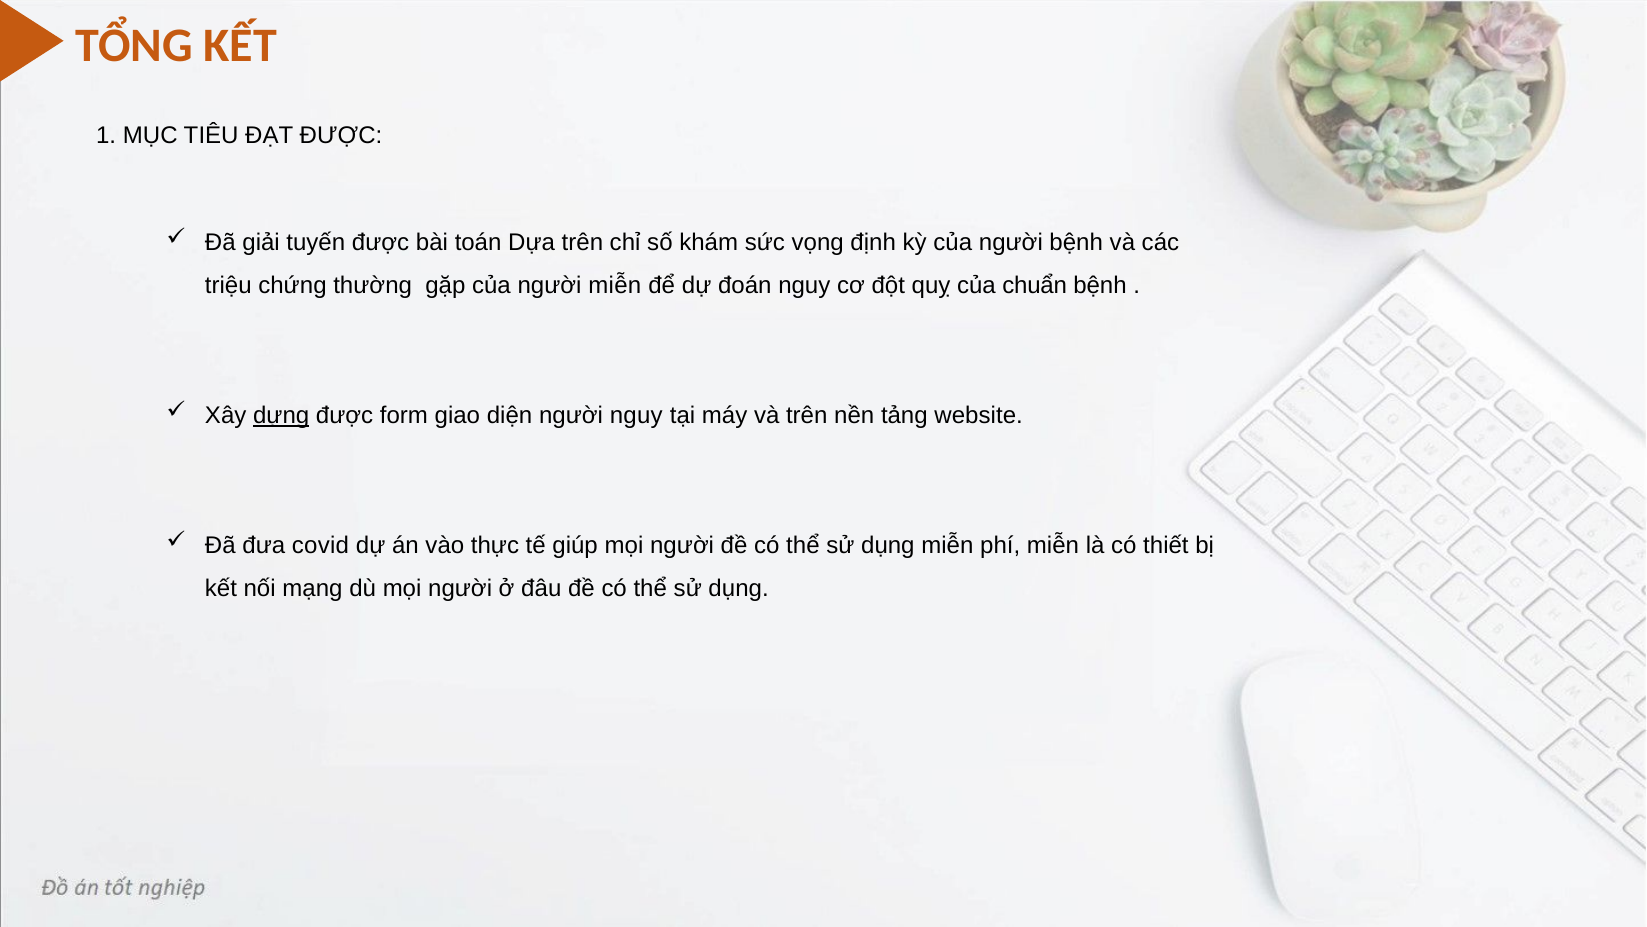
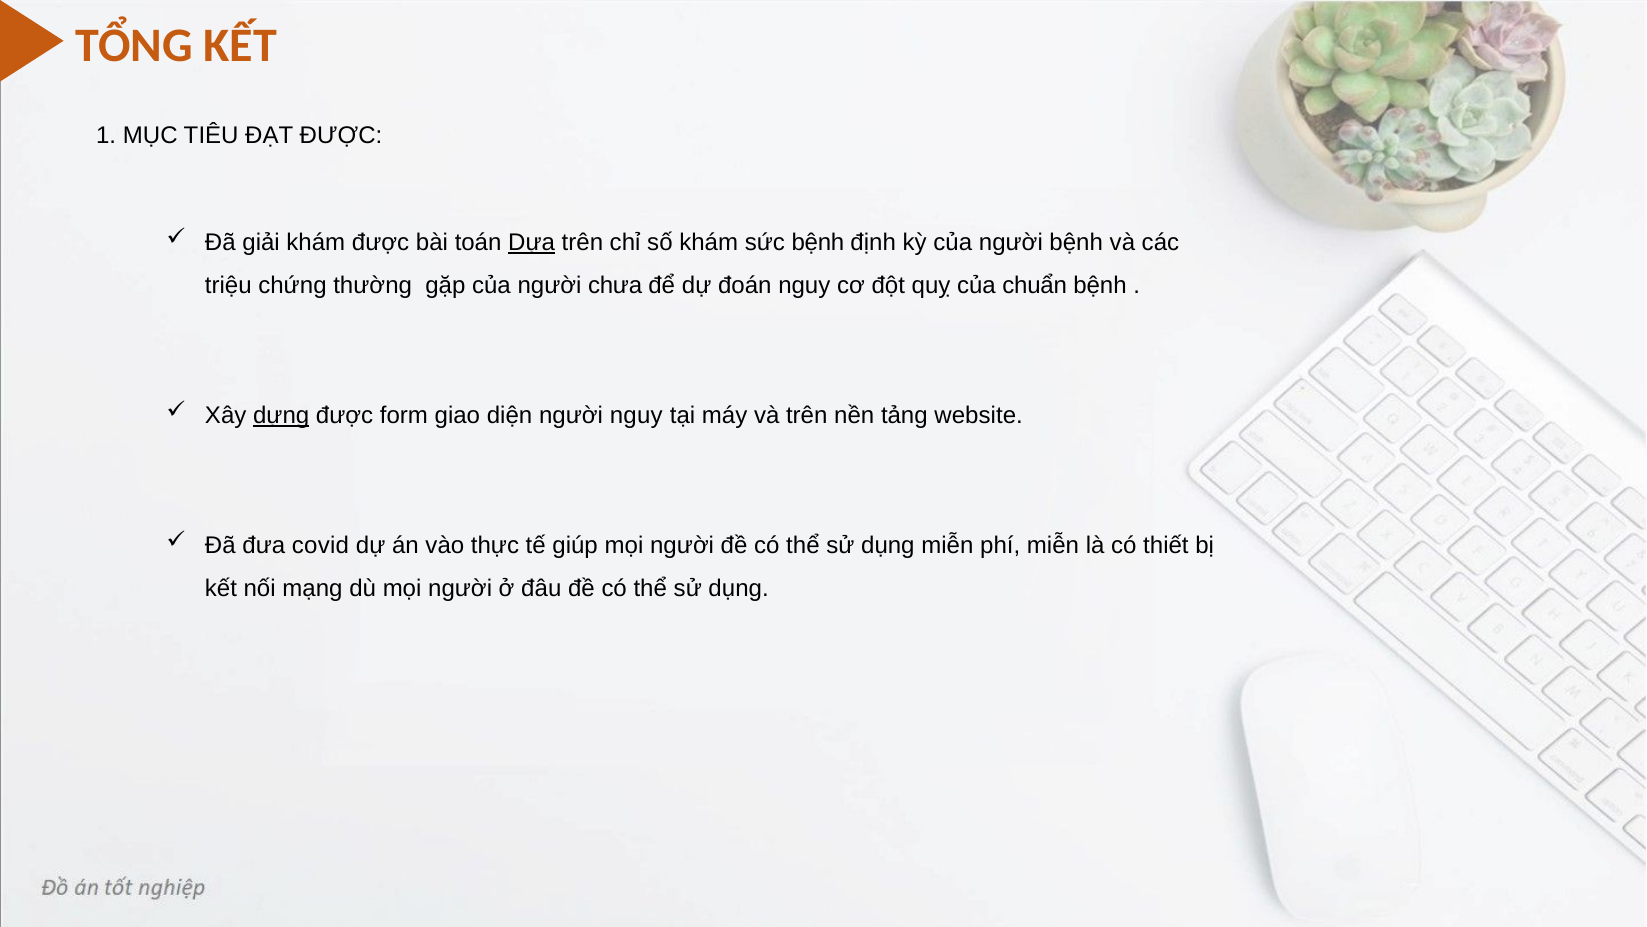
giải tuyến: tuyến -> khám (316, 242)
Dựa underline: none -> present (532, 242)
sức vọng: vọng -> bệnh (818, 242)
người miễn: miễn -> chưa (615, 286)
